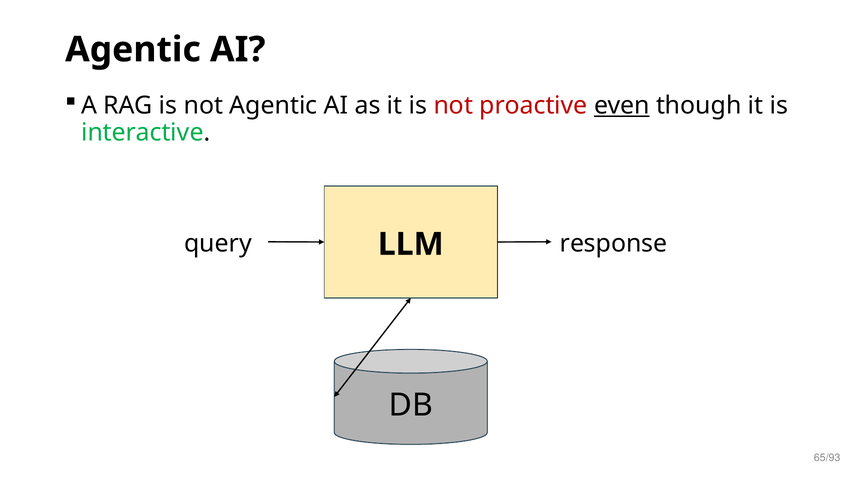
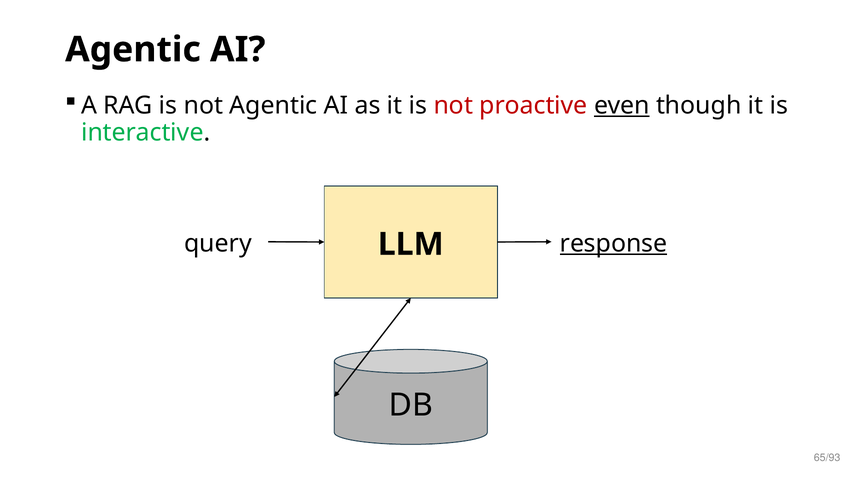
response underline: none -> present (614, 244)
